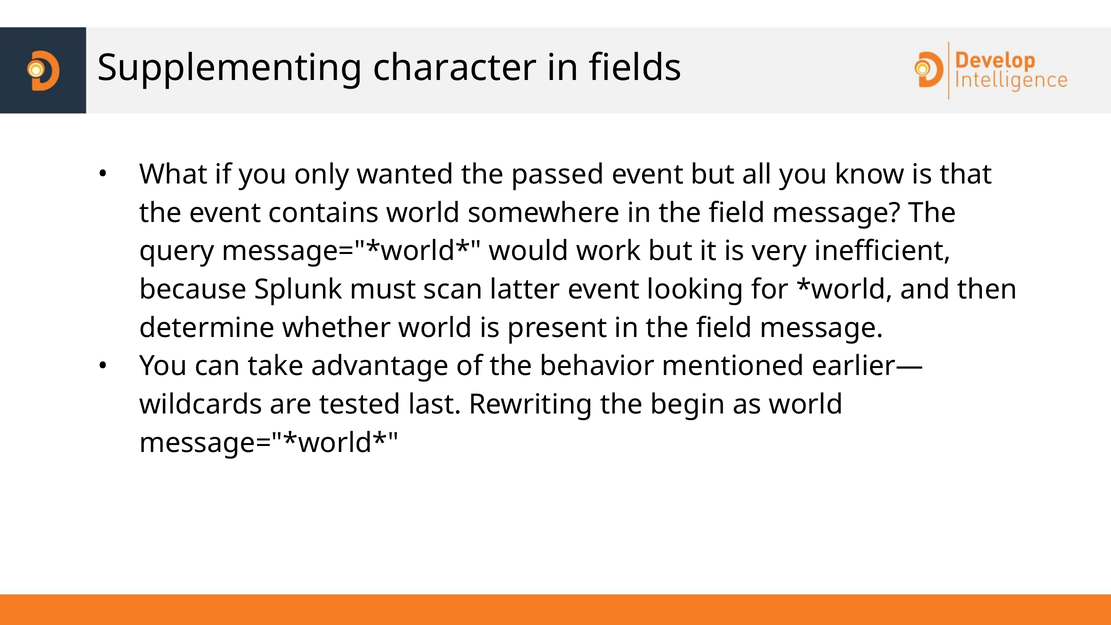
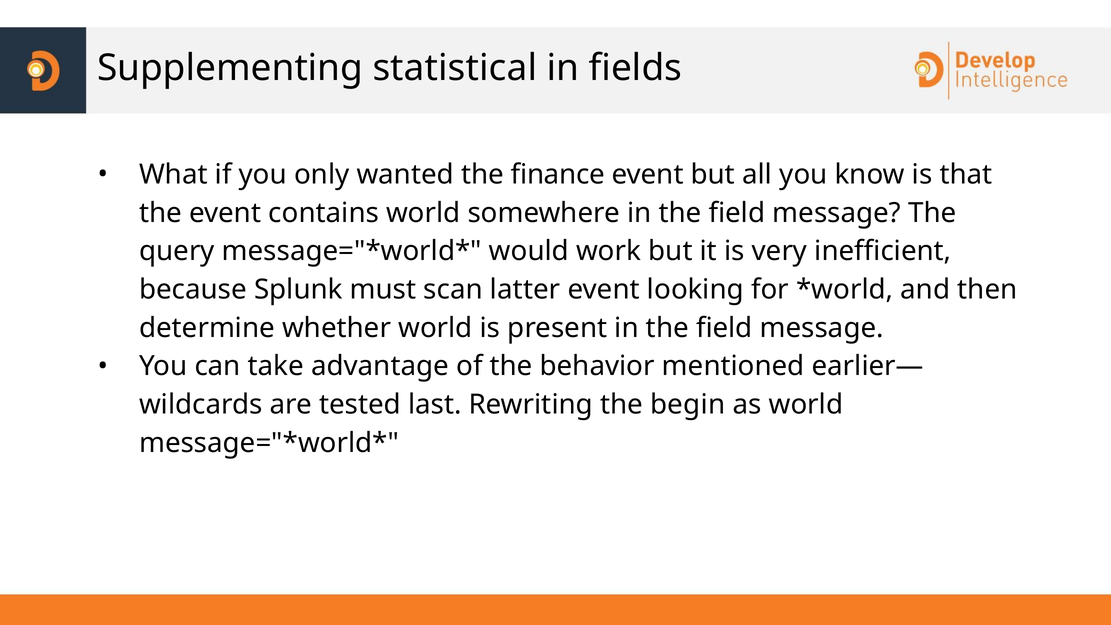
character: character -> statistical (455, 68)
passed: passed -> finance (558, 175)
